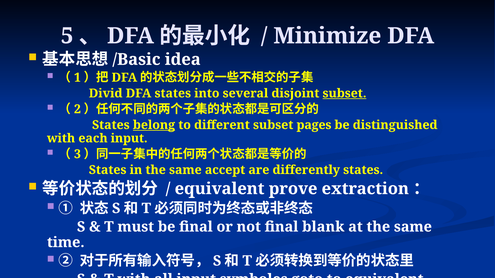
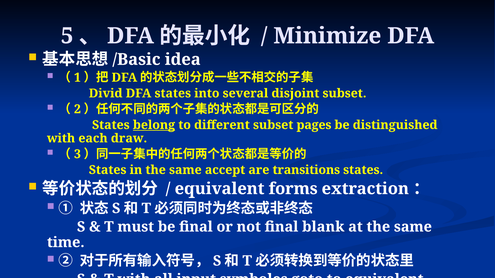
subset underline: present -> none (344, 93)
each input: input -> draw (129, 138)
differently: differently -> transitions (306, 170)
prove: prove -> forms (293, 189)
